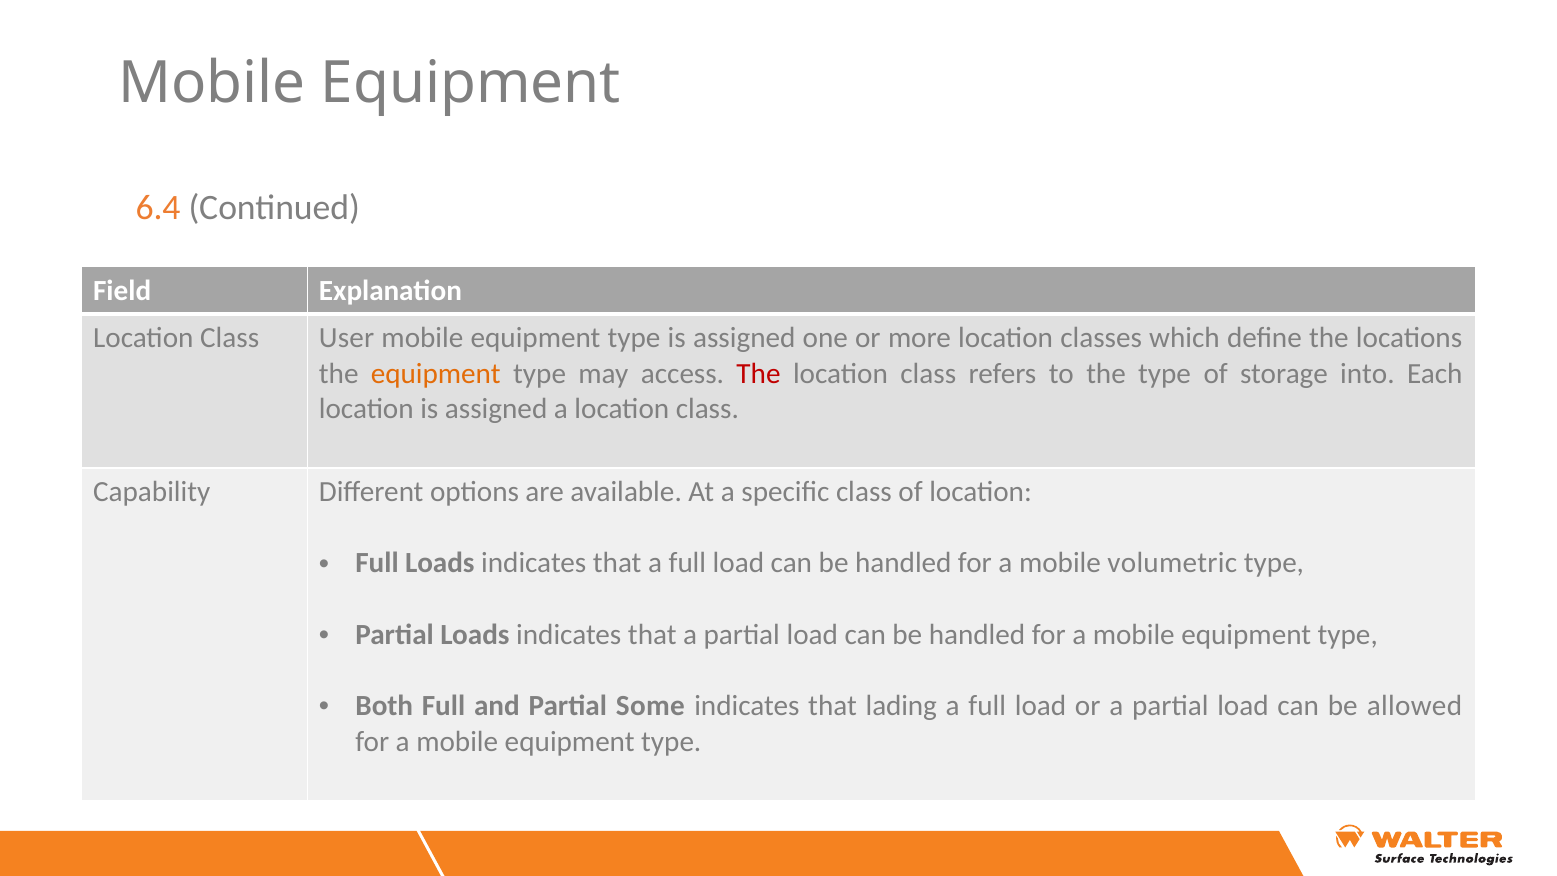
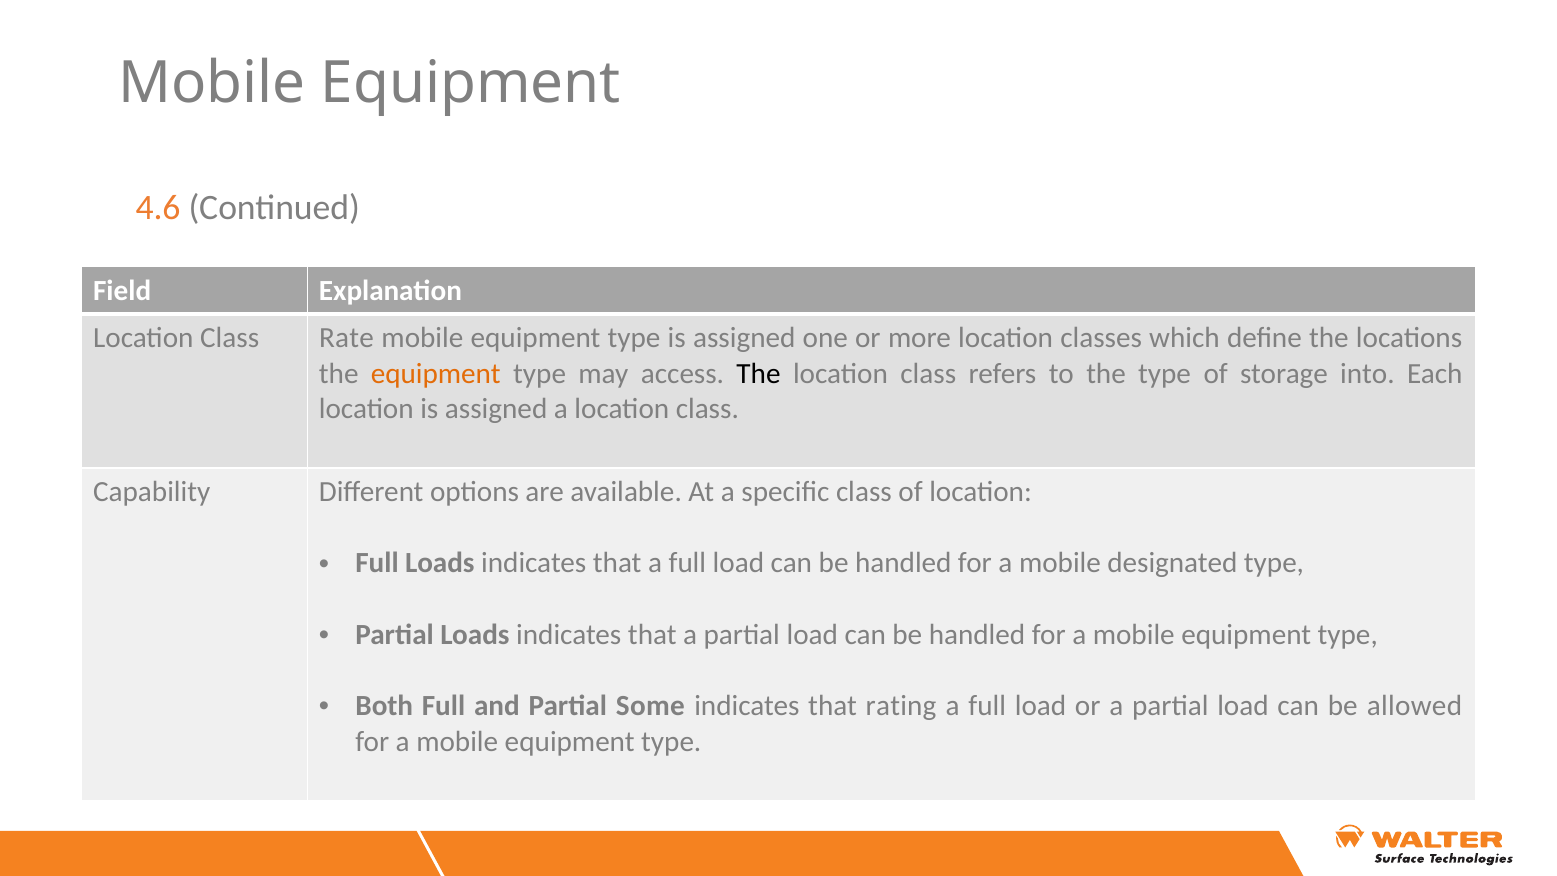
6.4: 6.4 -> 4.6 (158, 208)
User: User -> Rate (346, 338)
The colour: red -> black (759, 373)
volumetric: volumetric -> designated (1172, 563)
lading: lading -> rating (901, 706)
